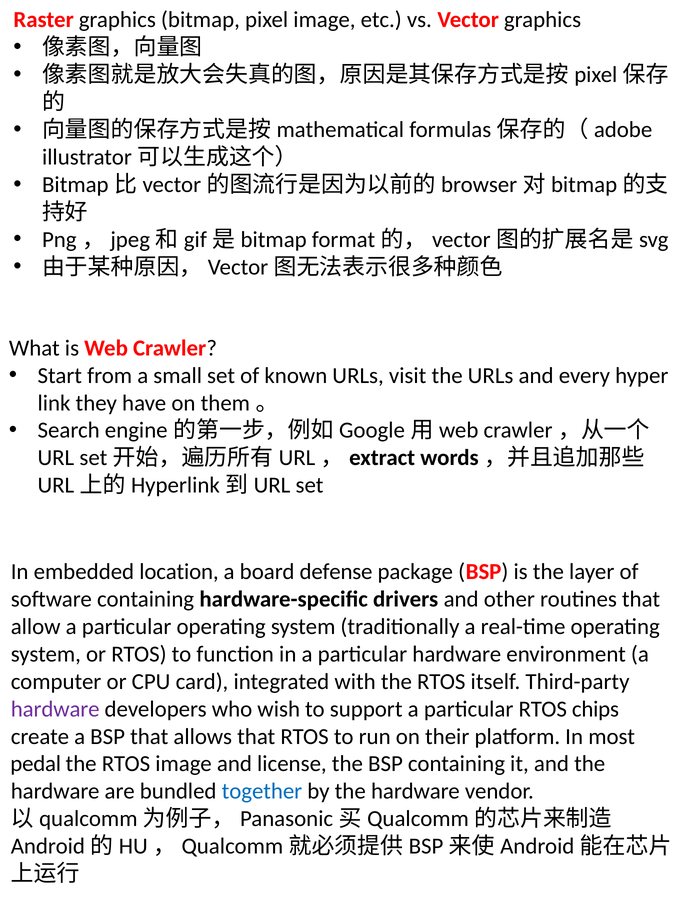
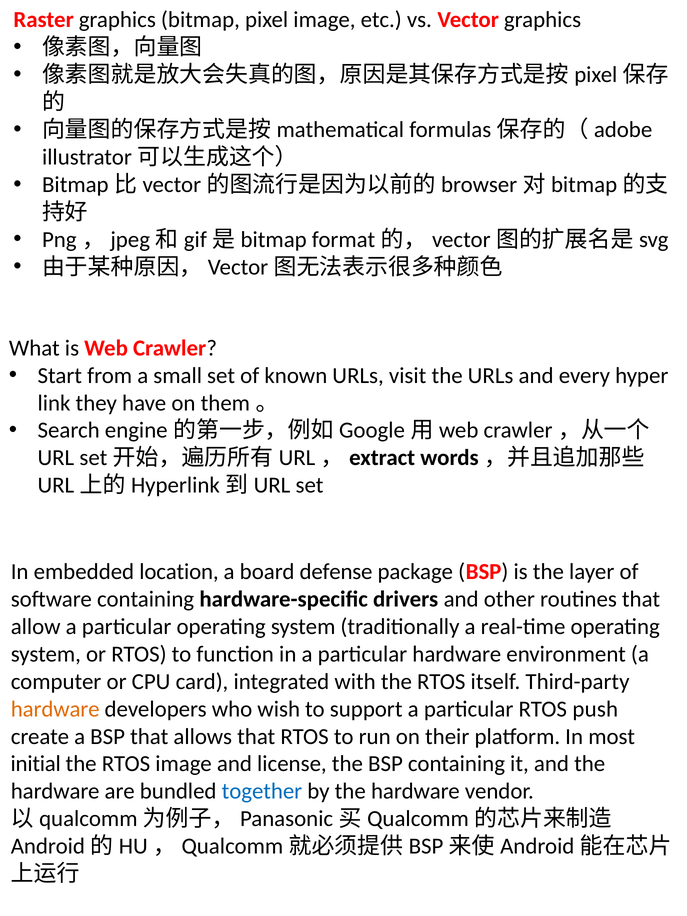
hardware colour: purple -> orange (55, 709)
chips: chips -> push (595, 709)
pedal: pedal -> initial (36, 764)
